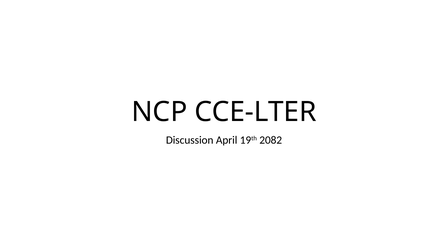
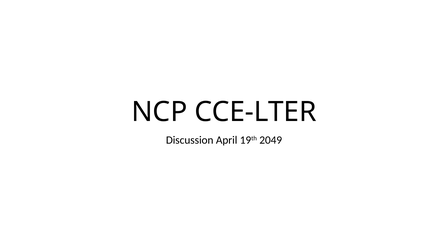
2082: 2082 -> 2049 (271, 140)
